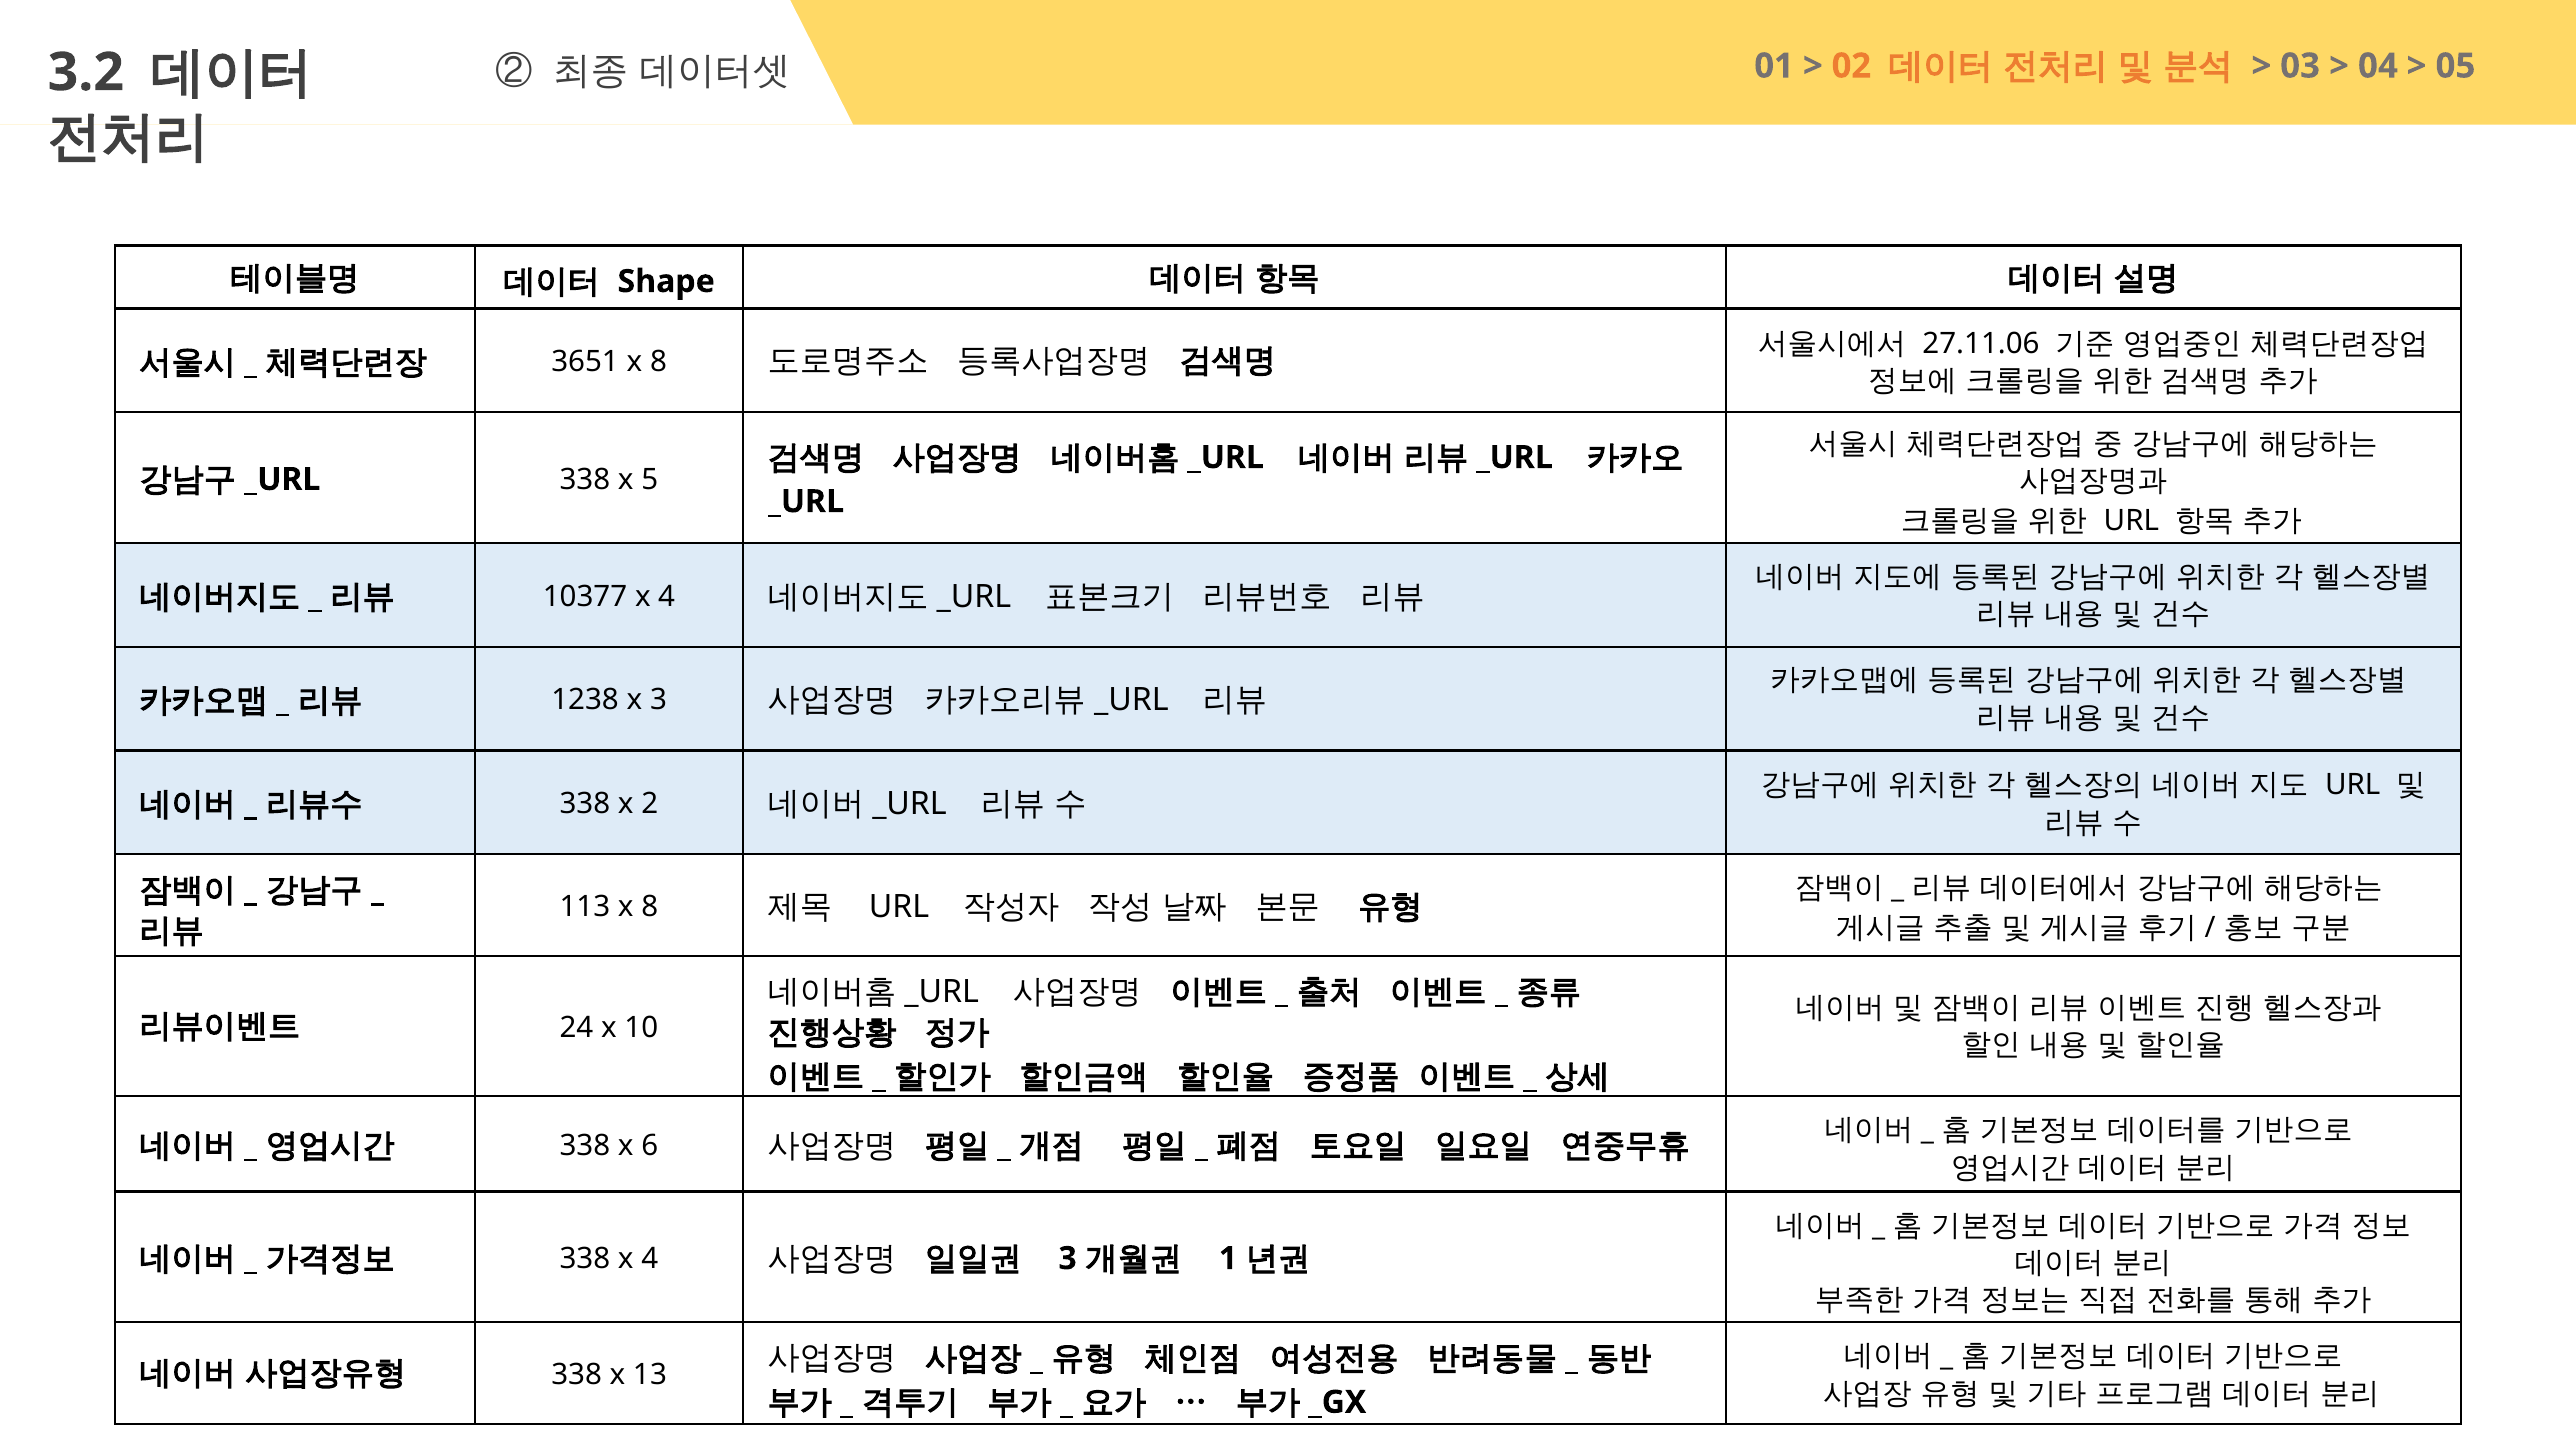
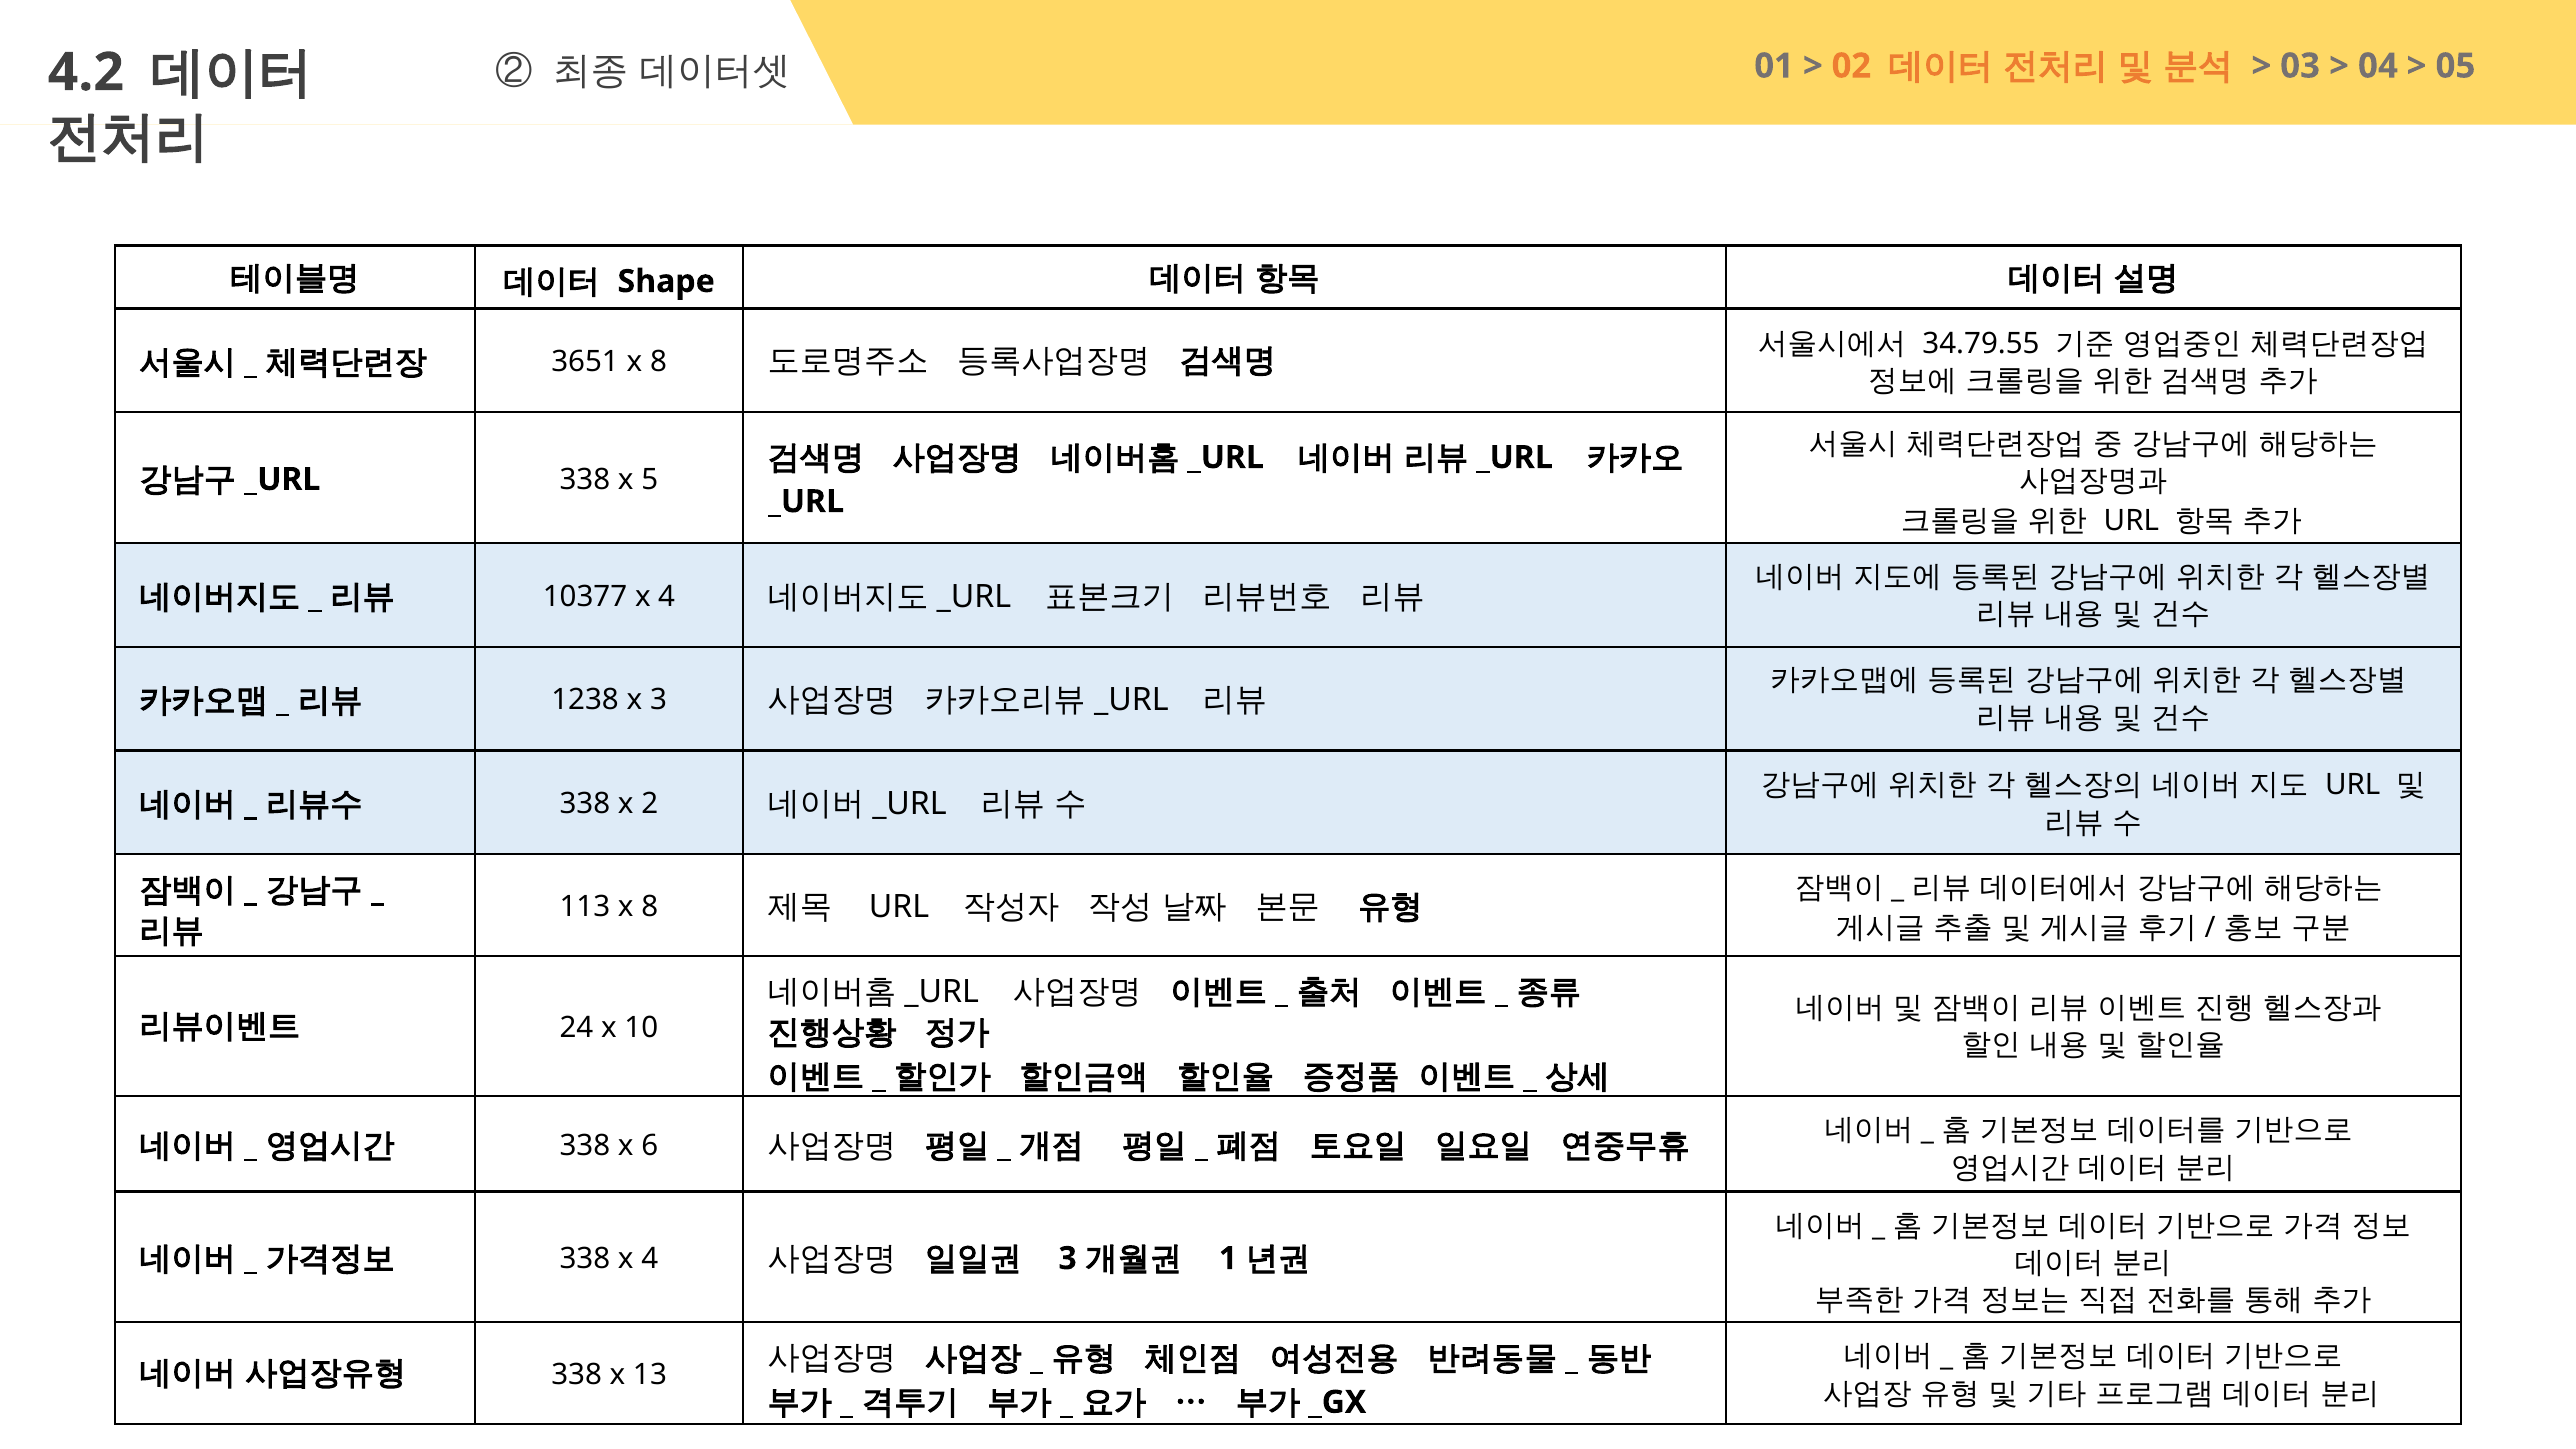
3.2: 3.2 -> 4.2 (86, 72)
27.11.06: 27.11.06 -> 34.79.55 (1981, 343)
